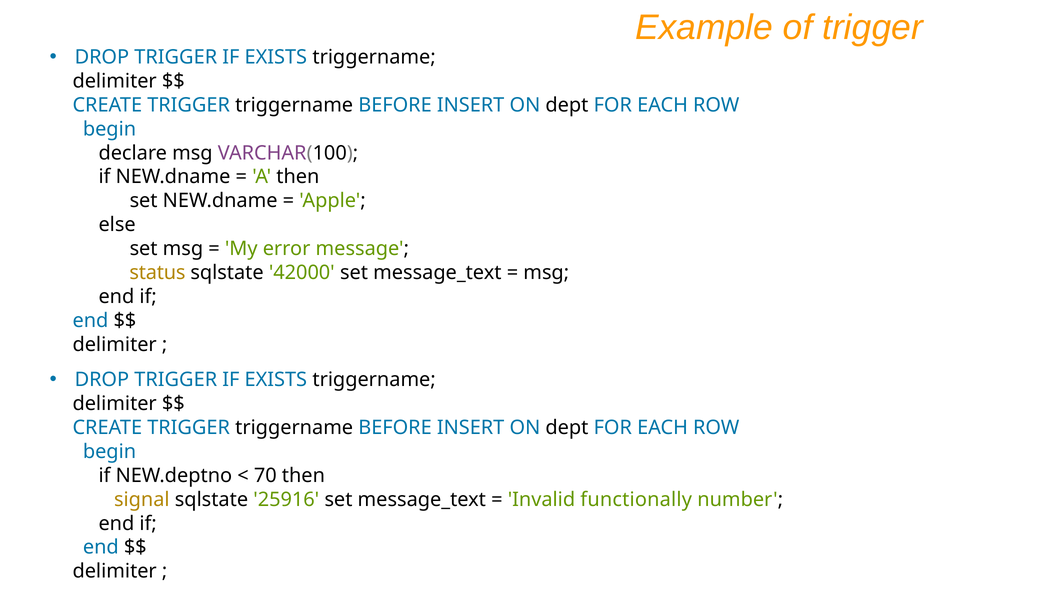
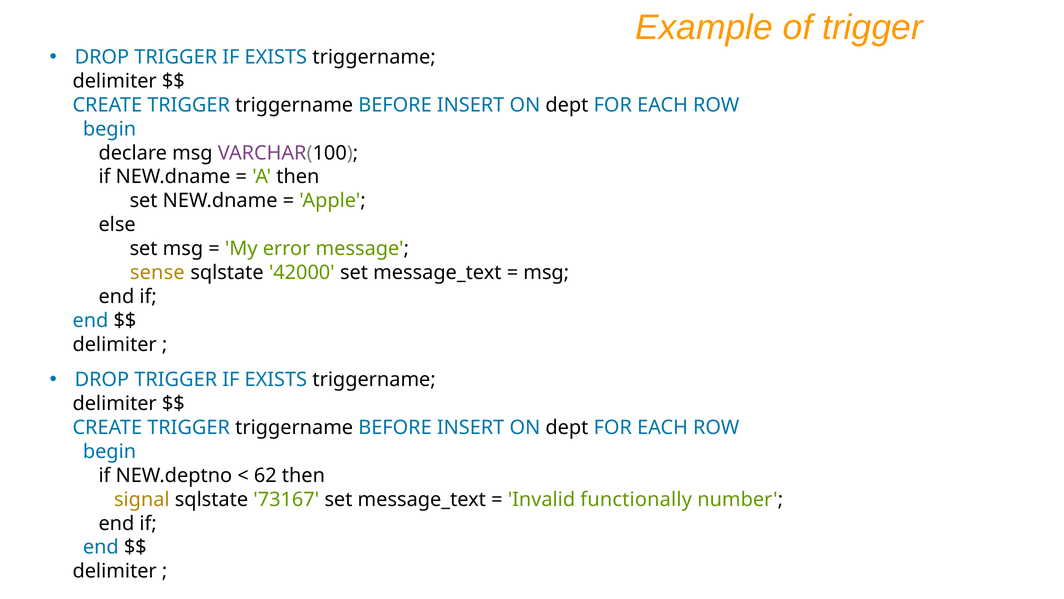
status: status -> sense (157, 272)
70: 70 -> 62 (265, 475)
25916: 25916 -> 73167 (286, 499)
